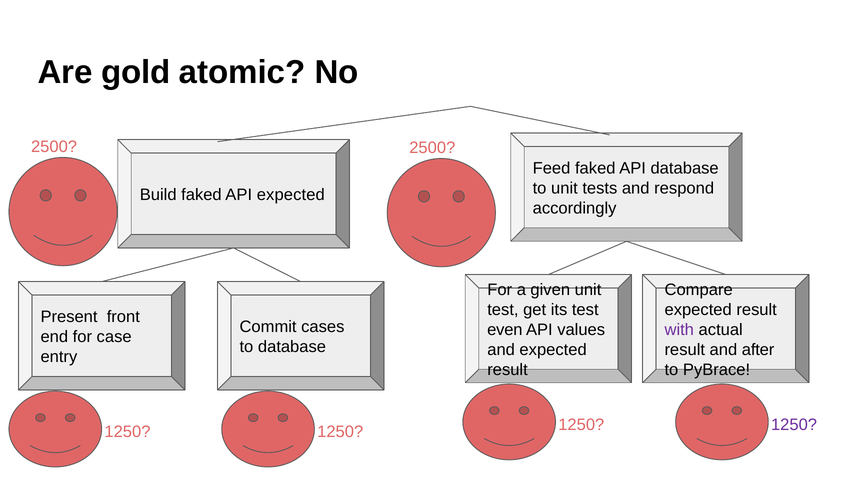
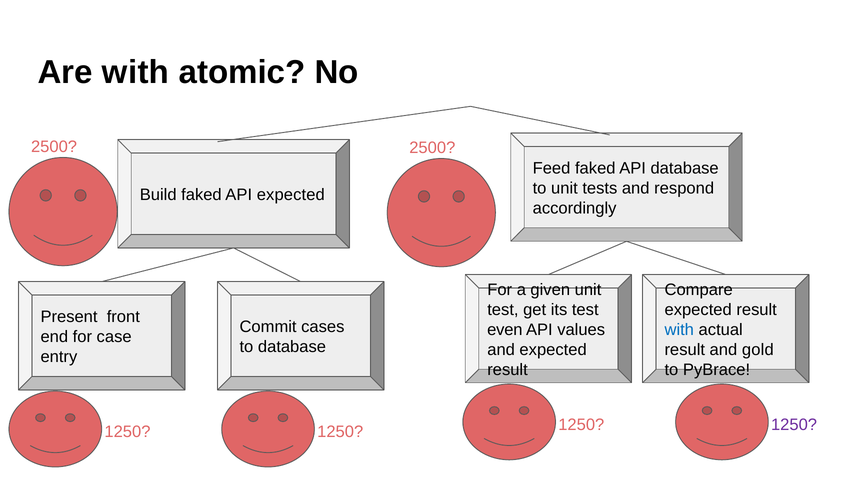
Are gold: gold -> with (136, 72)
with colour: purple -> blue (679, 330)
after: after -> gold (758, 349)
